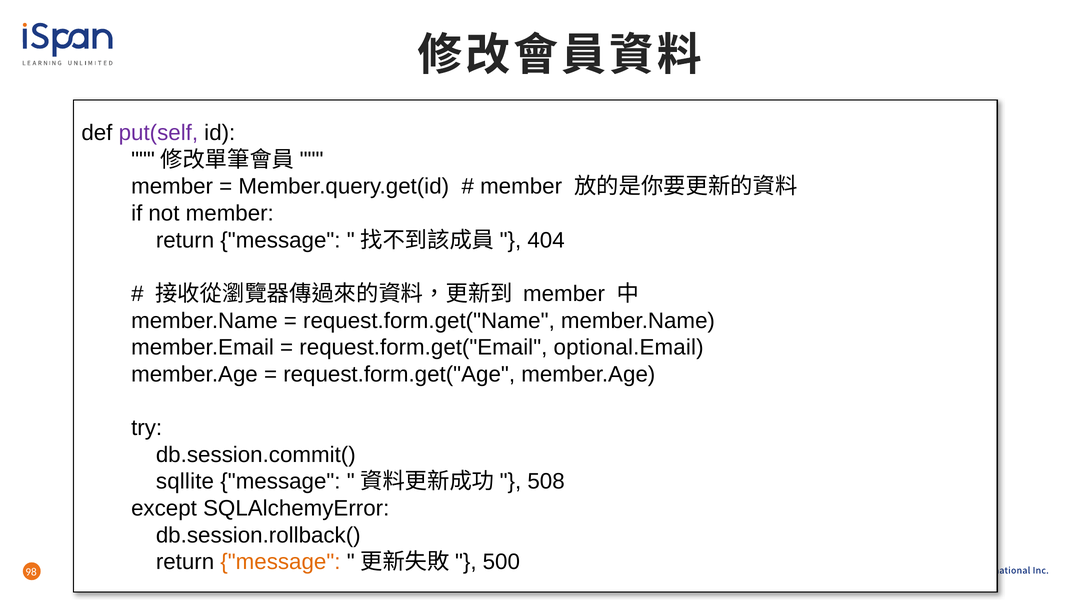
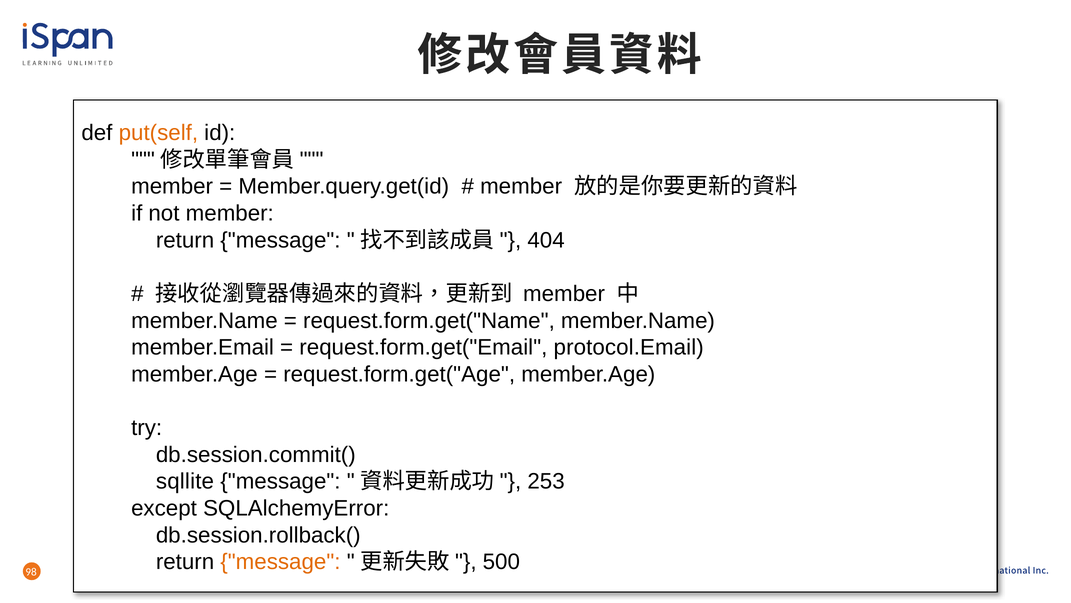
put(self colour: purple -> orange (158, 133)
optional.Email: optional.Email -> protocol.Email (629, 347)
508: 508 -> 253 (546, 481)
